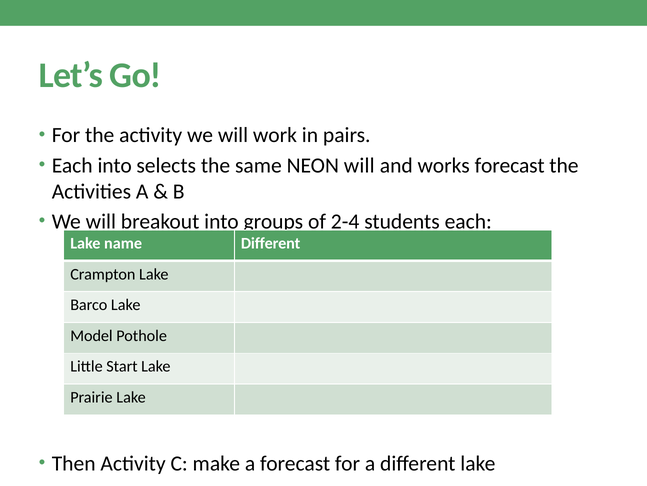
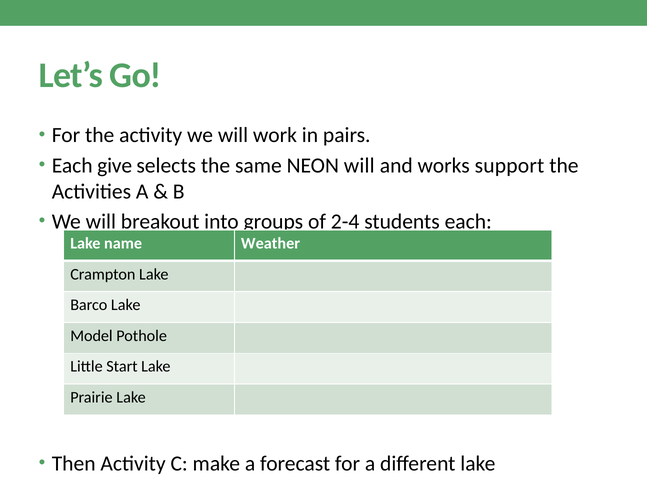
Each into: into -> give (115, 165)
works forecast: forecast -> support (509, 165)
name Different: Different -> Weather (271, 243)
